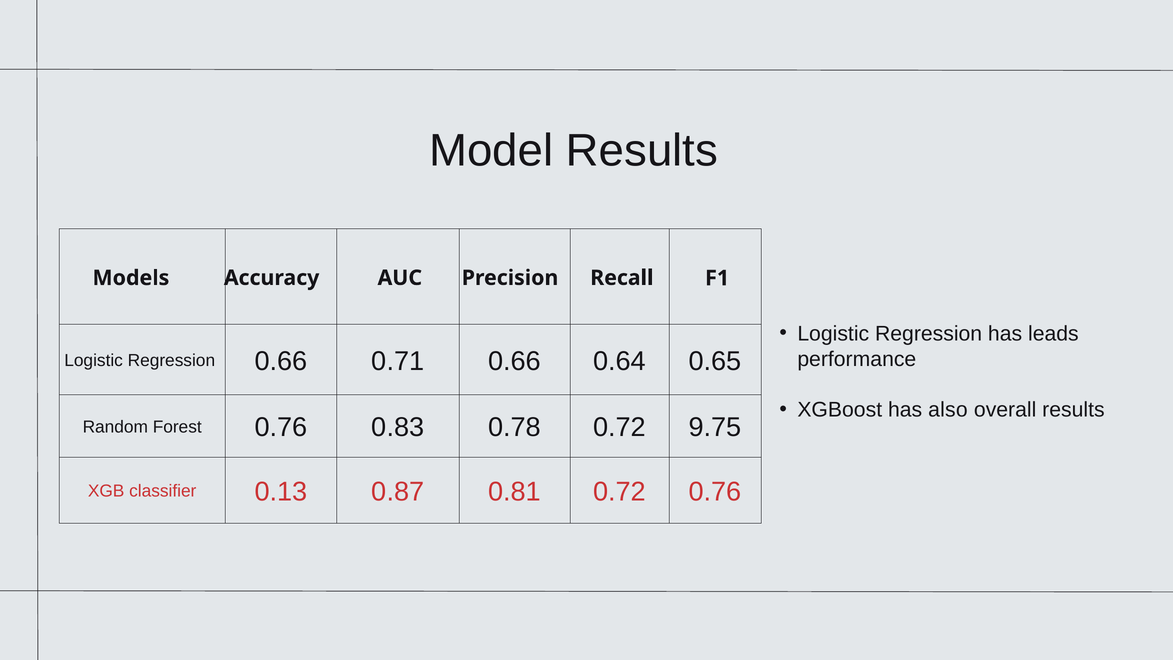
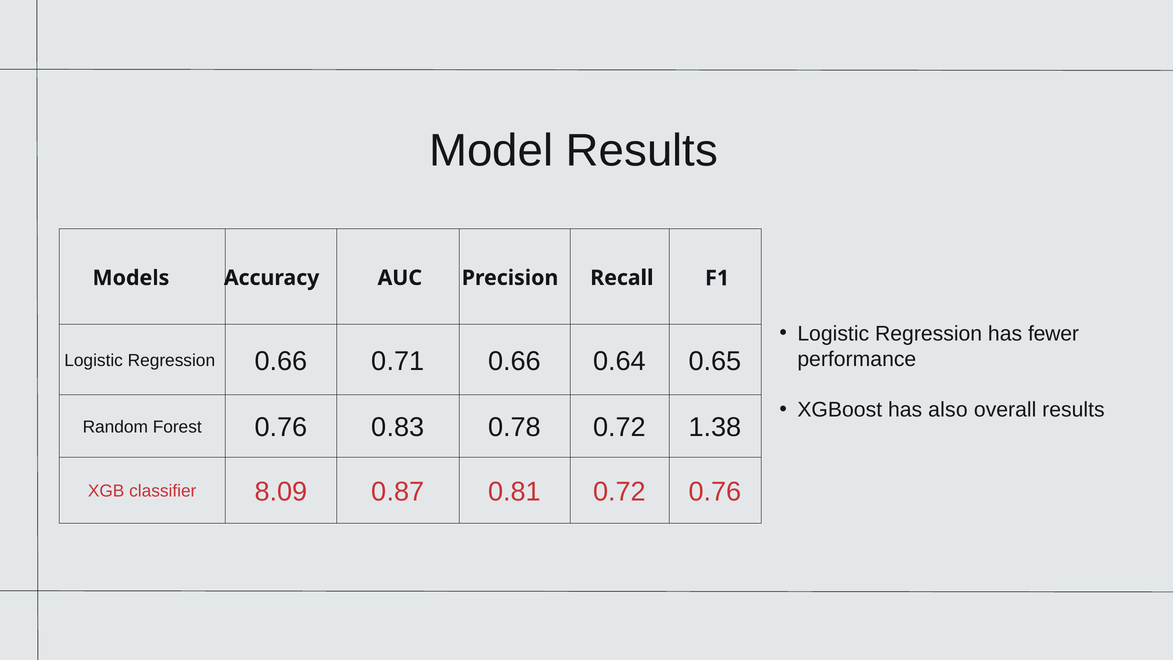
leads: leads -> fewer (1053, 334)
9.75: 9.75 -> 1.38 (715, 427)
0.13: 0.13 -> 8.09 (281, 492)
